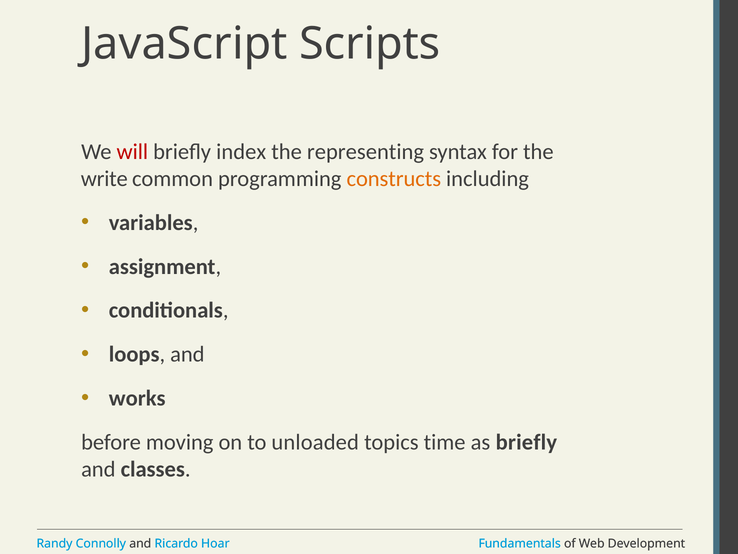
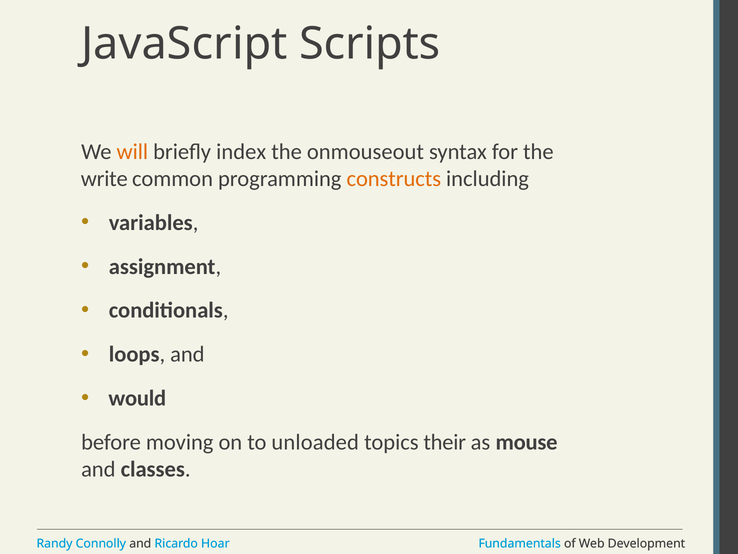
will colour: red -> orange (132, 152)
representing: representing -> onmouseout (365, 152)
works: works -> would (137, 398)
time: time -> their (445, 442)
as briefly: briefly -> mouse (527, 442)
